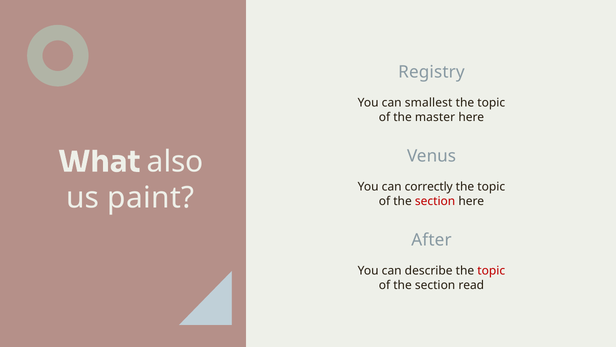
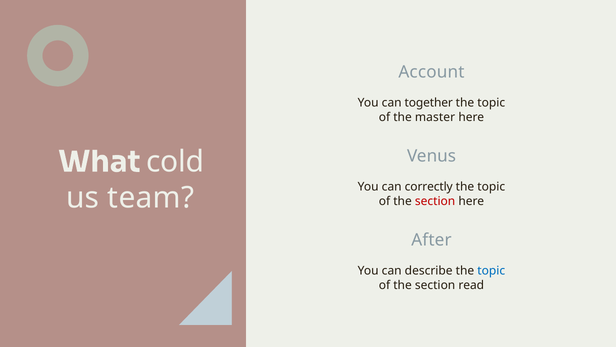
Registry: Registry -> Account (431, 72)
smallest: smallest -> together (429, 103)
also: also -> cold (175, 162)
paint: paint -> team (151, 198)
topic colour: red -> blue (491, 270)
